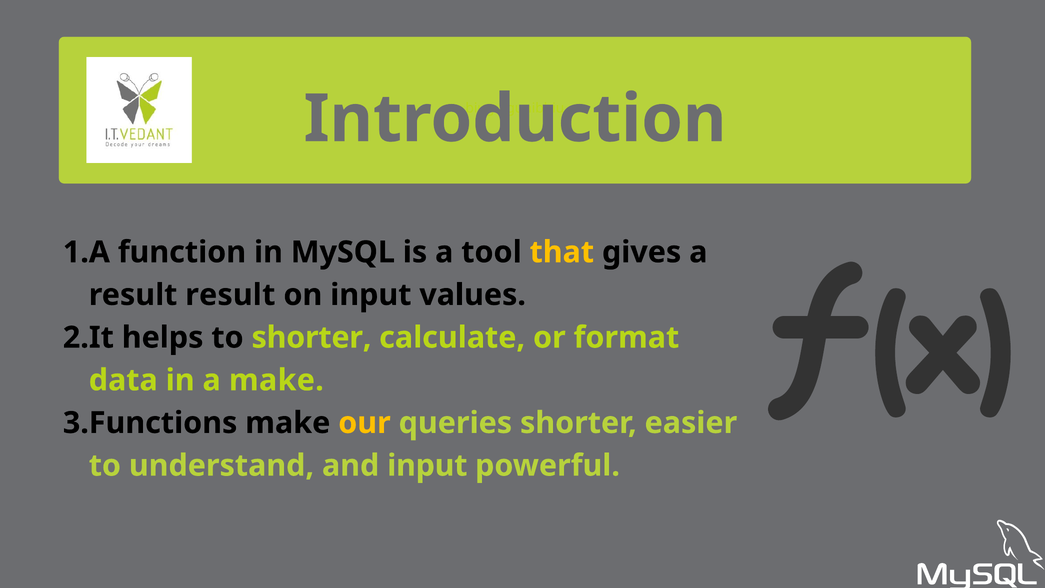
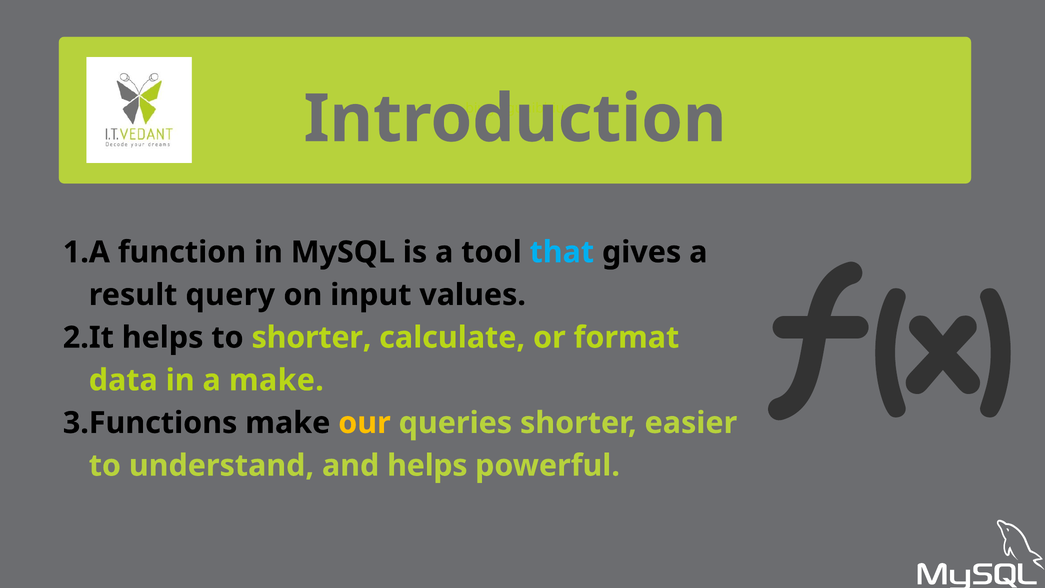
that colour: yellow -> light blue (562, 252)
result result: result -> query (230, 295)
and input: input -> helps (427, 465)
